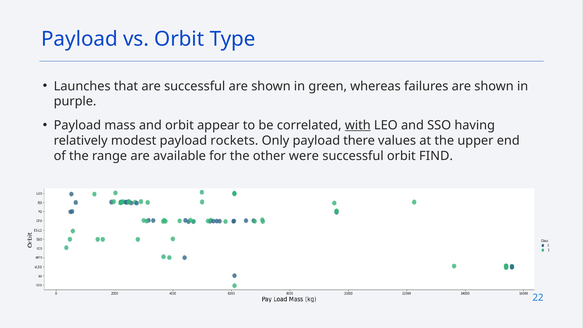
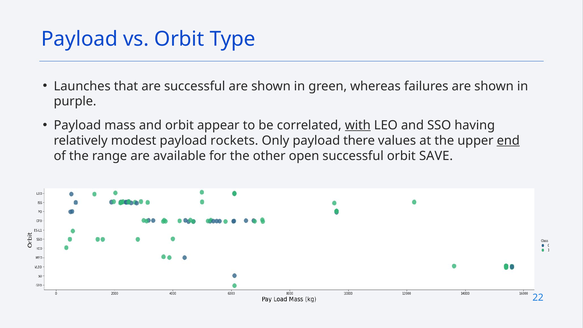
end underline: none -> present (508, 141)
were: were -> open (304, 156)
FIND: FIND -> SAVE (436, 156)
